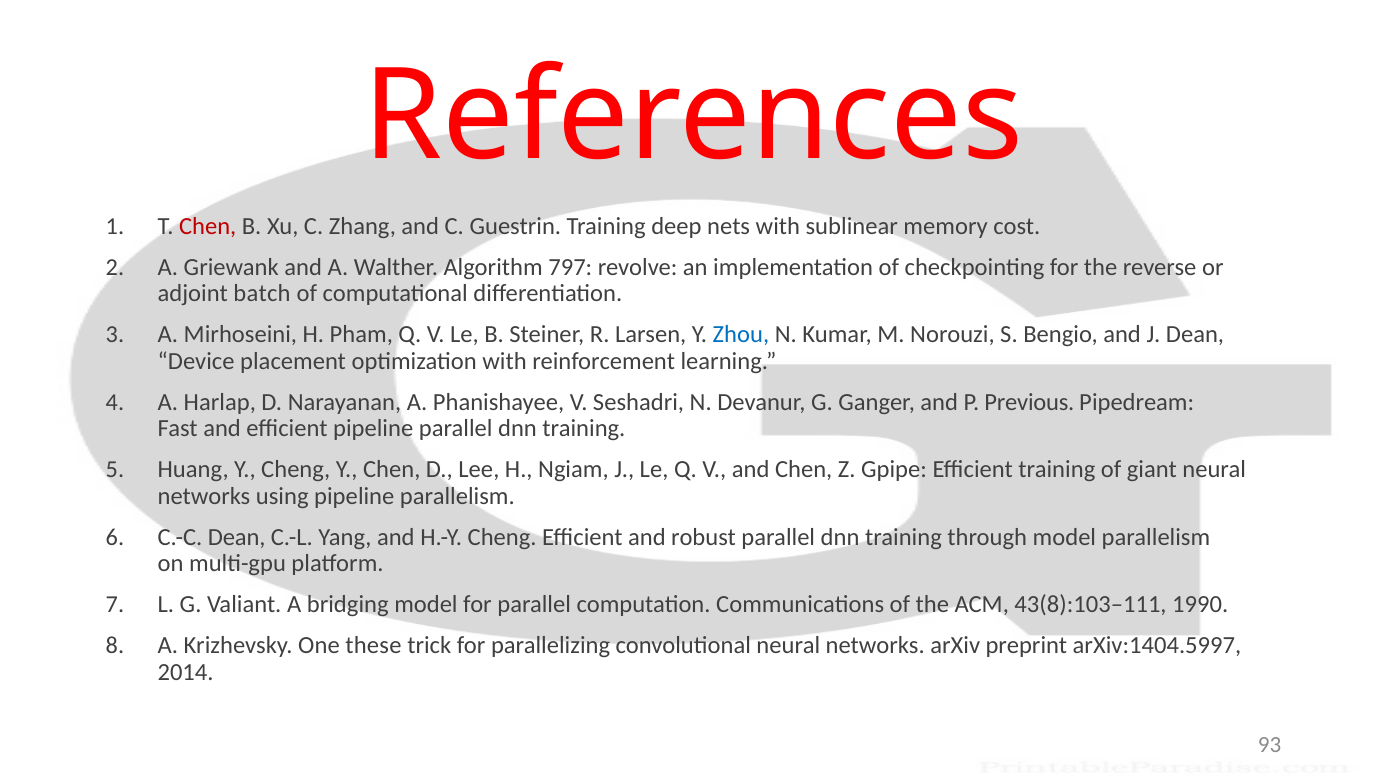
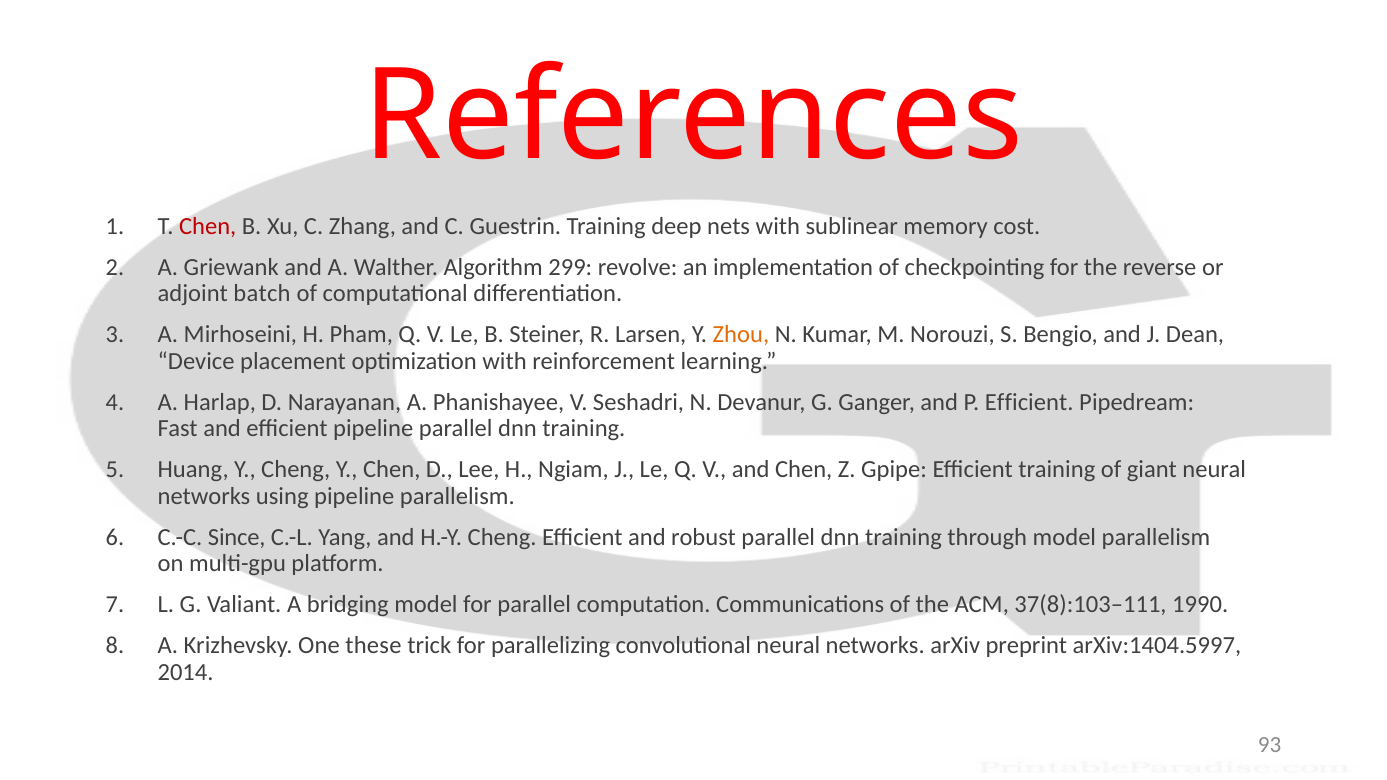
797: 797 -> 299 (570, 267)
Zhou colour: blue -> orange (741, 335)
P Previous: Previous -> Efficient (1029, 402)
C.-C Dean: Dean -> Since (237, 537)
43(8):103–111: 43(8):103–111 -> 37(8):103–111 (1091, 605)
